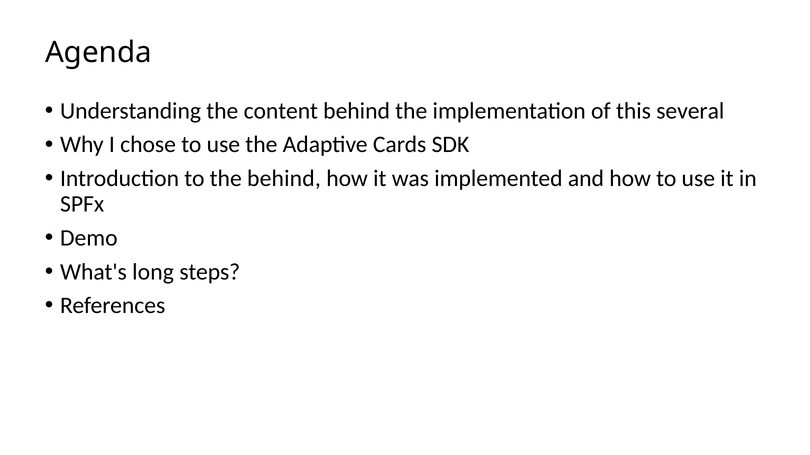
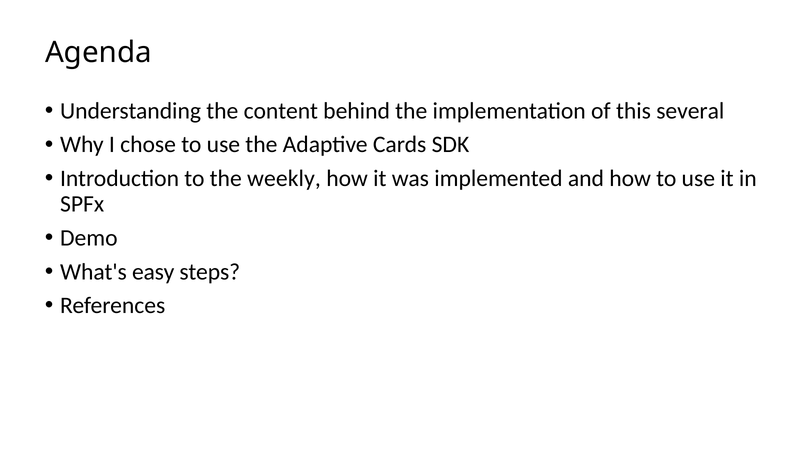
the behind: behind -> weekly (284, 179)
long: long -> easy (153, 272)
